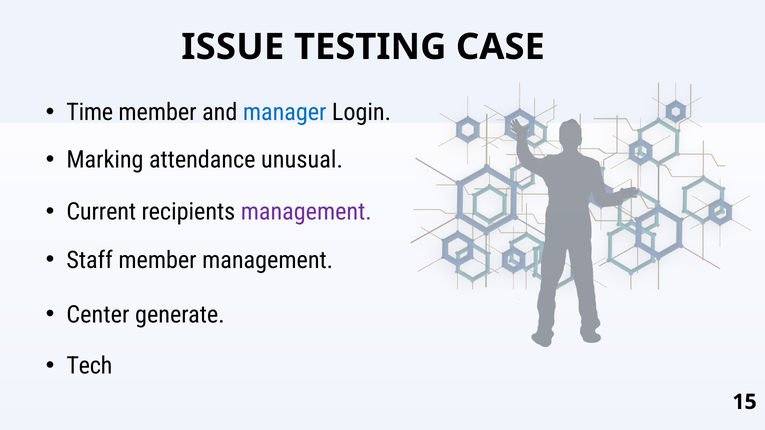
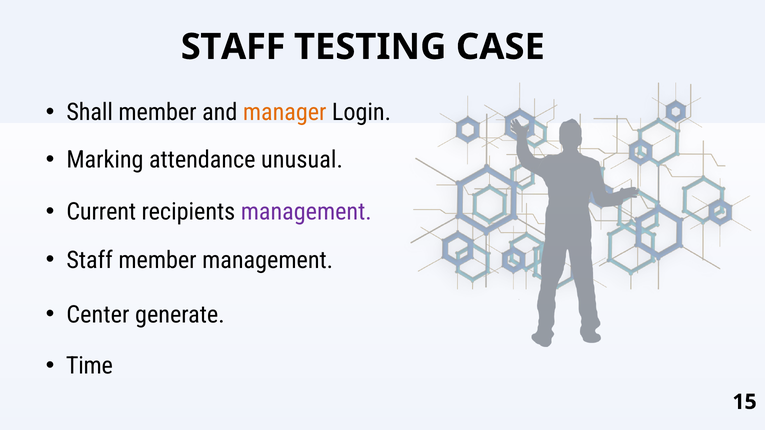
ISSUE: ISSUE -> STAFF (233, 47)
Time: Time -> Shall (90, 112)
manager colour: blue -> orange (285, 112)
Tech: Tech -> Time (89, 366)
